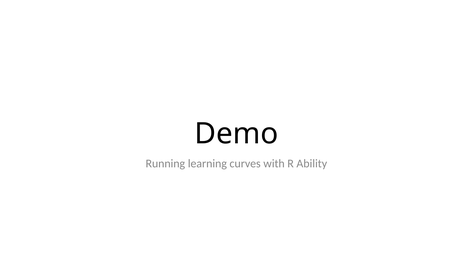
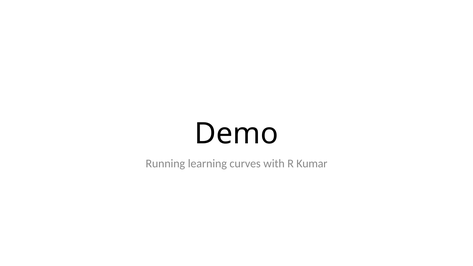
Ability: Ability -> Kumar (312, 164)
